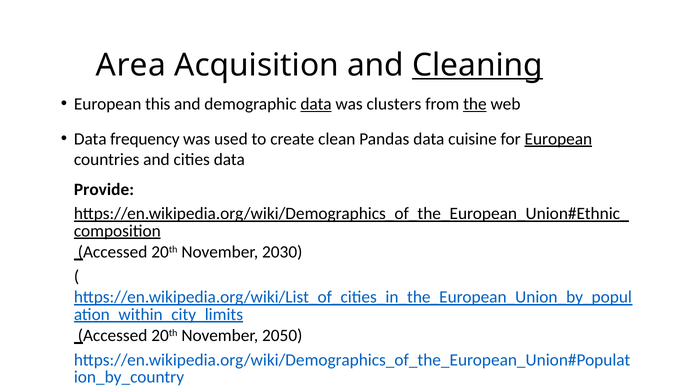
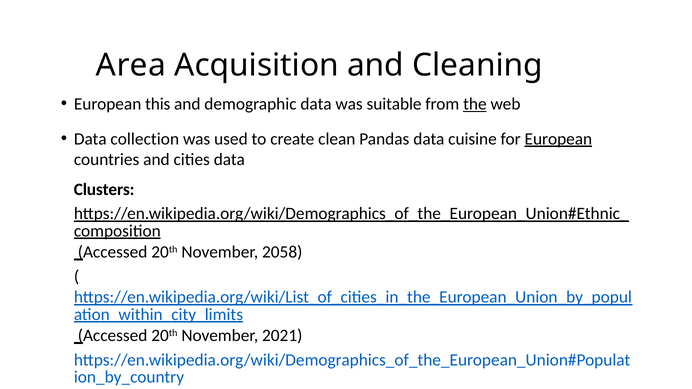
Cleaning underline: present -> none (478, 65)
data underline: present -> none (316, 104)
clusters: clusters -> suitable (394, 104)
frequency: frequency -> collection (145, 139)
Provide: Provide -> Clusters (104, 189)
2030: 2030 -> 2058 (282, 252)
2050: 2050 -> 2021 (282, 336)
